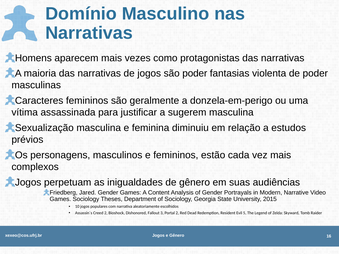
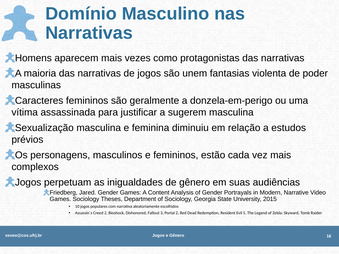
são poder: poder -> unem (195, 73)
